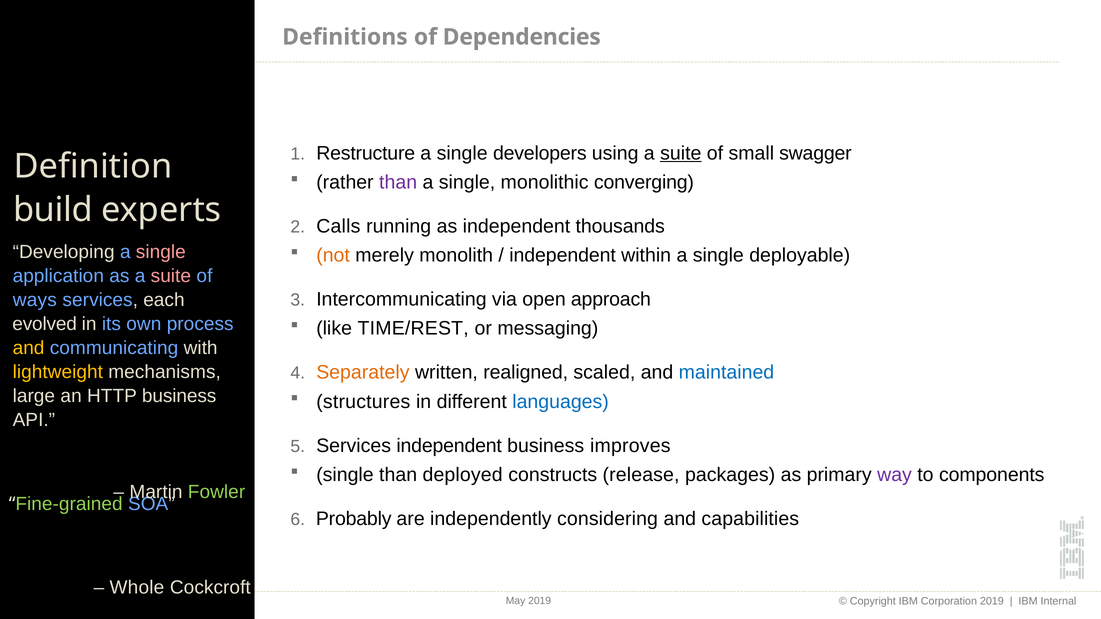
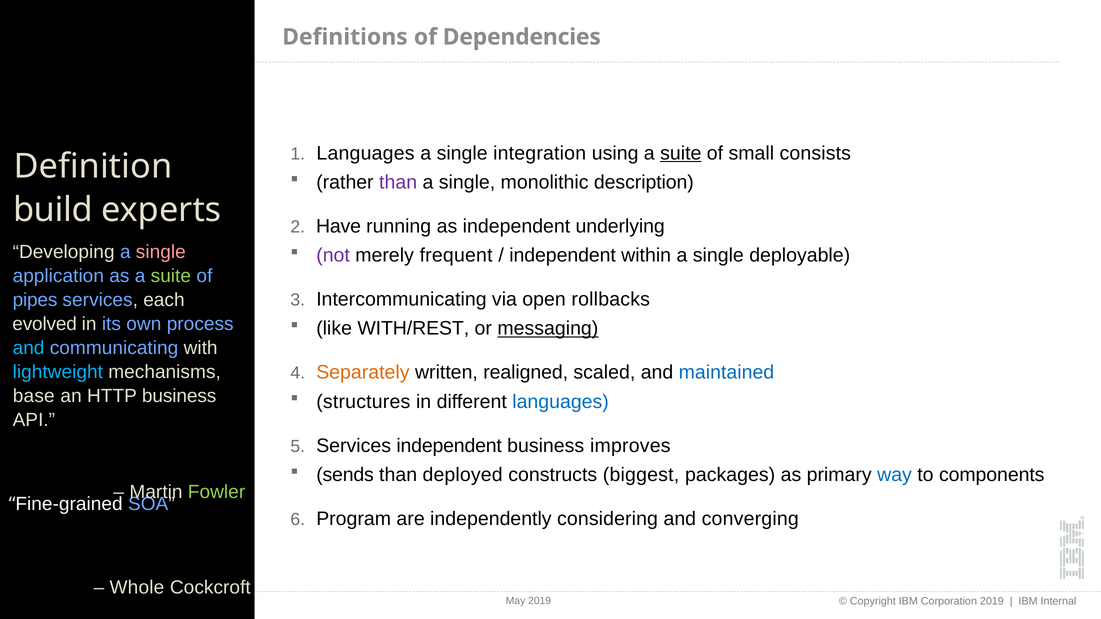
Restructure: Restructure -> Languages (366, 153)
developers: developers -> integration (540, 153)
swagger: swagger -> consists (815, 153)
converging: converging -> description (644, 182)
Calls: Calls -> Have (339, 226)
thousands: thousands -> underlying (620, 226)
not colour: orange -> purple (333, 255)
monolith: monolith -> frequent (456, 255)
suite colour: pink -> light green (171, 276)
ways: ways -> pipes (35, 300)
approach: approach -> rollbacks (611, 300)
TIME/REST: TIME/REST -> WITH/REST (413, 329)
messaging underline: none -> present (548, 329)
and colour: yellow -> light blue (29, 348)
lightweight colour: yellow -> light blue (58, 372)
large: large -> base (34, 396)
single: single -> sends (345, 475)
release: release -> biggest (641, 475)
way colour: purple -> blue (895, 475)
Fine-grained colour: light green -> white (69, 504)
Probably: Probably -> Program (354, 519)
capabilities: capabilities -> converging (750, 519)
